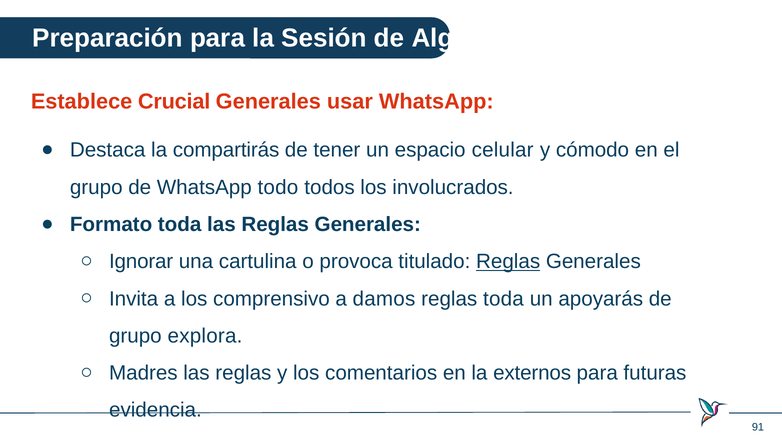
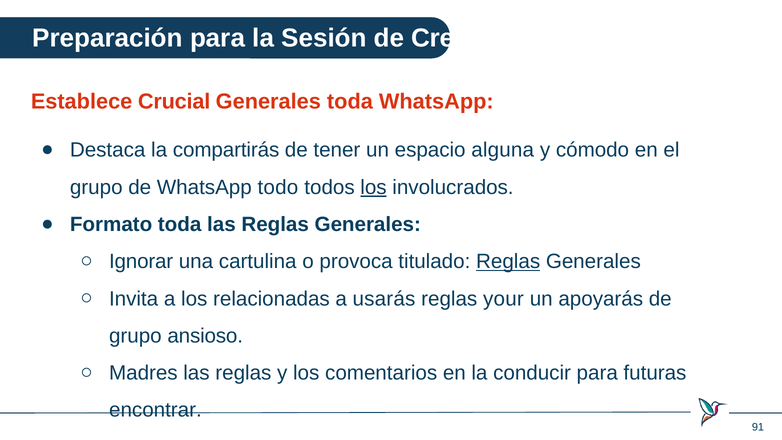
Algo: Algo -> Creo (441, 38)
Generales usar: usar -> toda (350, 102)
celular: celular -> alguna (503, 150)
los underline: none -> present (373, 187)
comprensivo: comprensivo -> relacionadas (271, 299)
damos: damos -> usarás (384, 299)
reglas toda: toda -> your (503, 299)
explora: explora -> ansioso (205, 336)
externos: externos -> conducir (532, 373)
evidencia: evidencia -> encontrar (155, 410)
